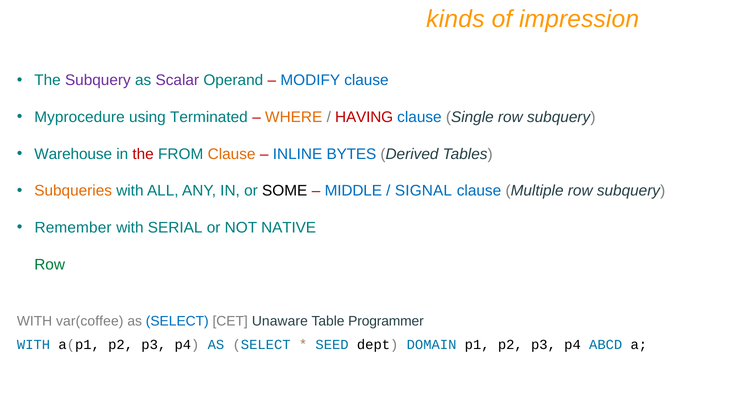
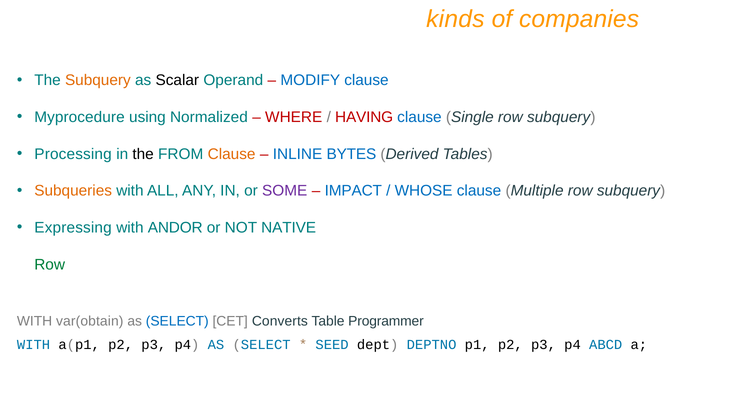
impression: impression -> companies (579, 19)
Subquery colour: purple -> orange (98, 81)
Scalar colour: purple -> black (177, 81)
Terminated: Terminated -> Normalized (209, 117)
WHERE colour: orange -> red (294, 117)
Warehouse: Warehouse -> Processing (73, 154)
the colour: red -> black (143, 154)
SOME colour: black -> purple (285, 191)
MIDDLE: MIDDLE -> IMPACT (353, 191)
SIGNAL: SIGNAL -> WHOSE (424, 191)
Remember: Remember -> Expressing (73, 228)
SERIAL: SERIAL -> ANDOR (175, 228)
var(coffee: var(coffee -> var(obtain (90, 321)
Unaware: Unaware -> Converts (280, 321)
DOMAIN: DOMAIN -> DEPTNO (432, 345)
